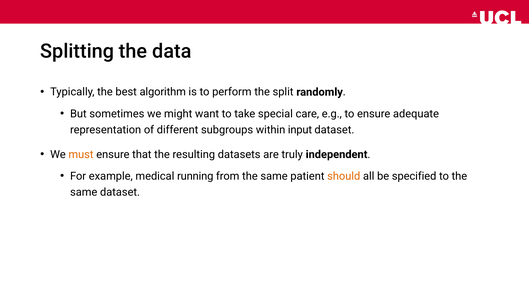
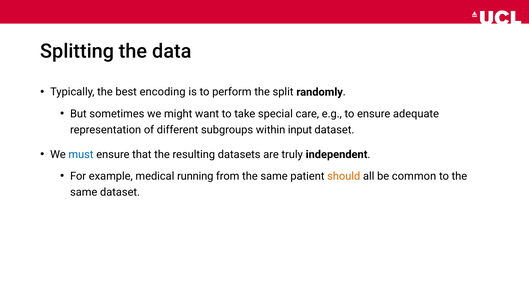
algorithm: algorithm -> encoding (163, 92)
must colour: orange -> blue (81, 155)
specified: specified -> common (414, 177)
